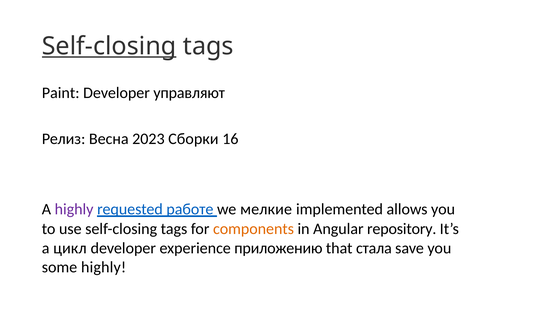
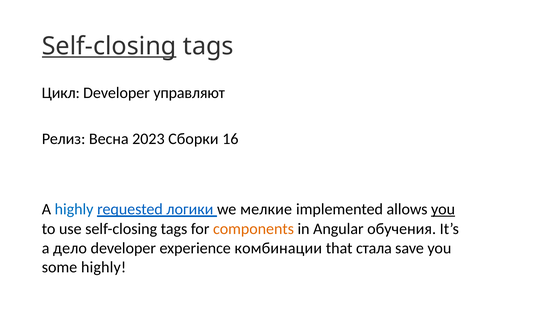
Paint: Paint -> Цикл (61, 93)
highly colour: purple -> blue (74, 209)
работе: работе -> логики (190, 209)
you underline: none -> present (443, 209)
repository: repository -> обучения (402, 229)
цикл: цикл -> дело (70, 248)
приложению: приложению -> комбинации (278, 248)
